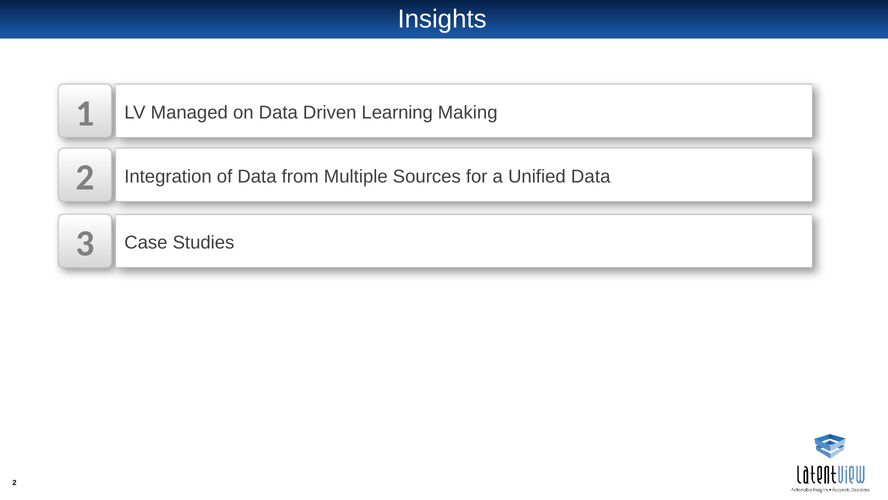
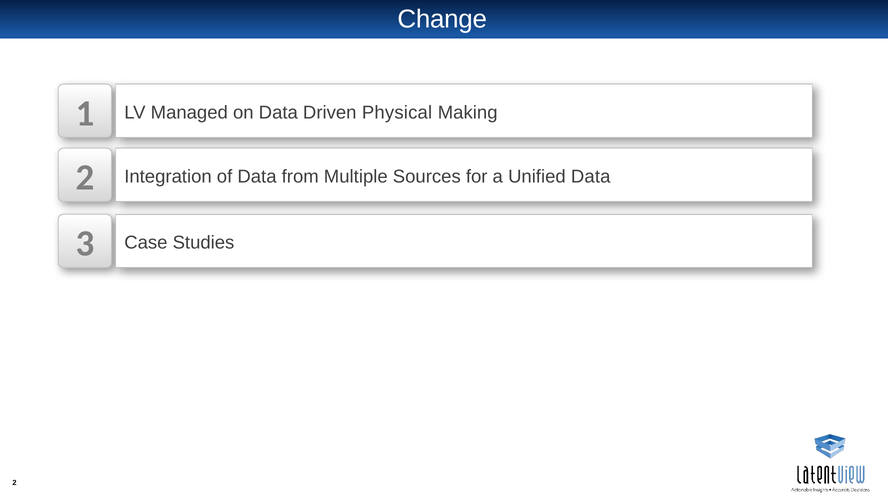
Insights: Insights -> Change (442, 19)
Learning: Learning -> Physical (397, 112)
